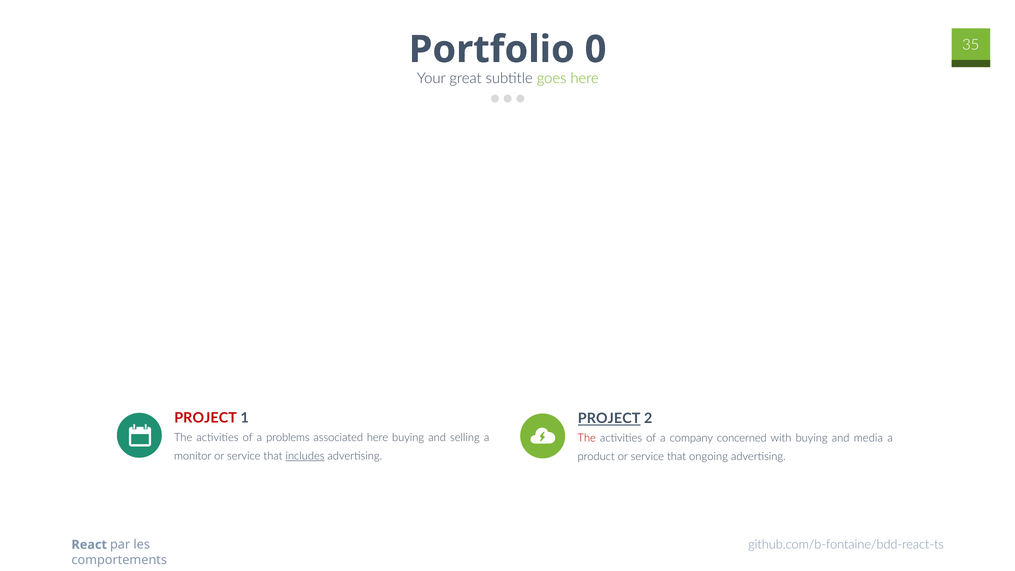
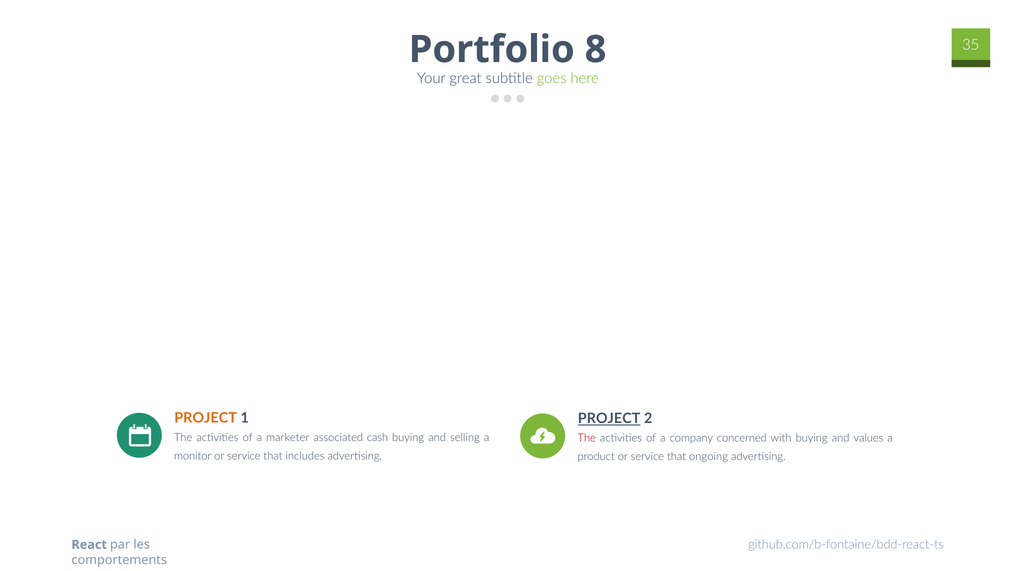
0: 0 -> 8 (596, 50)
PROJECT colour: red -> orange (206, 418)
problems: problems -> marketer (288, 438)
associated here: here -> cash (378, 438)
media: media -> values (868, 438)
includes underline: present -> none (305, 456)
